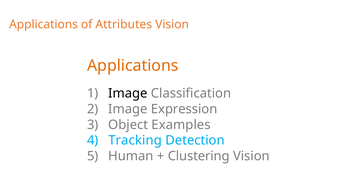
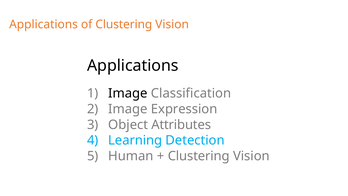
of Attributes: Attributes -> Clustering (124, 24)
Applications colour: orange -> black (133, 66)
Examples: Examples -> Attributes (181, 125)
Tracking: Tracking -> Learning (135, 140)
